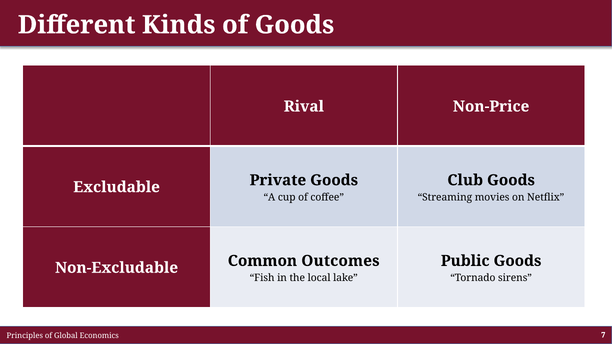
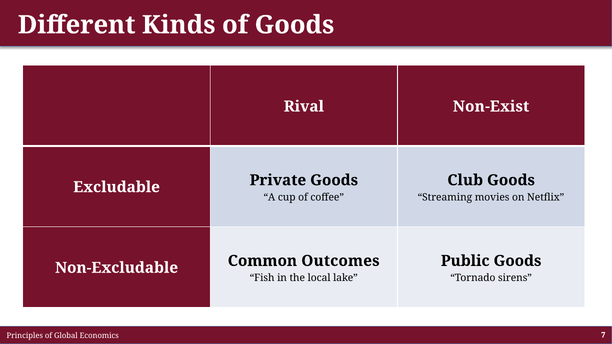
Non-Price: Non-Price -> Non-Exist (491, 107)
